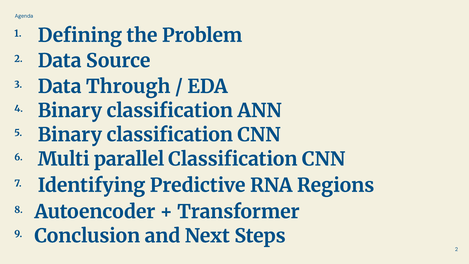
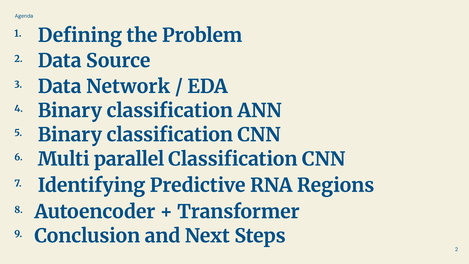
Through: Through -> Network (128, 87)
